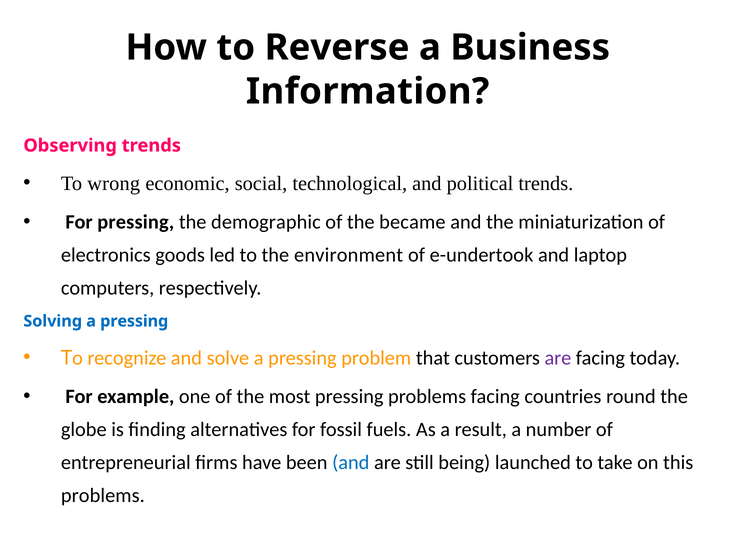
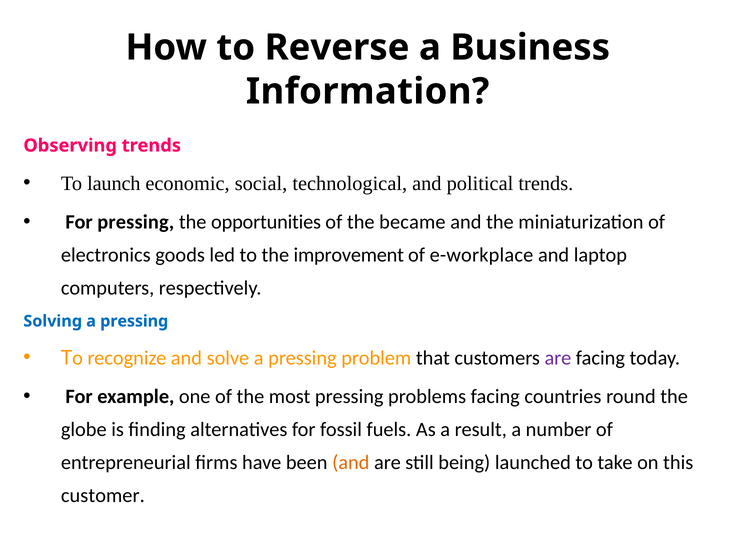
wrong: wrong -> launch (114, 183)
demographic: demographic -> opportunities (266, 222)
environment: environment -> improvement (349, 255)
e-undertook: e-undertook -> e-workplace (481, 255)
and colour: blue -> orange (351, 462)
problems: problems -> customer (103, 495)
